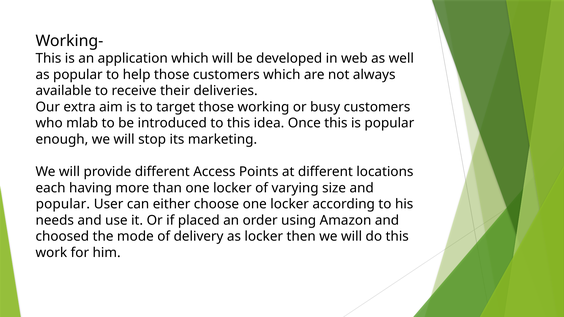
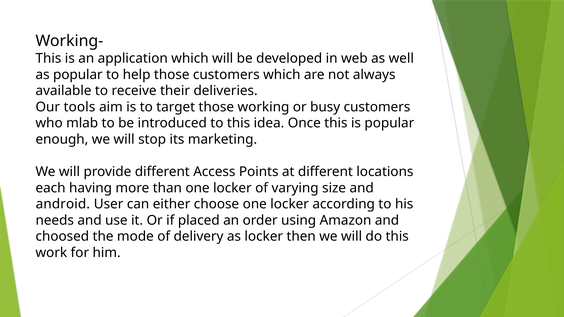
extra: extra -> tools (79, 107)
popular: popular -> android (63, 204)
